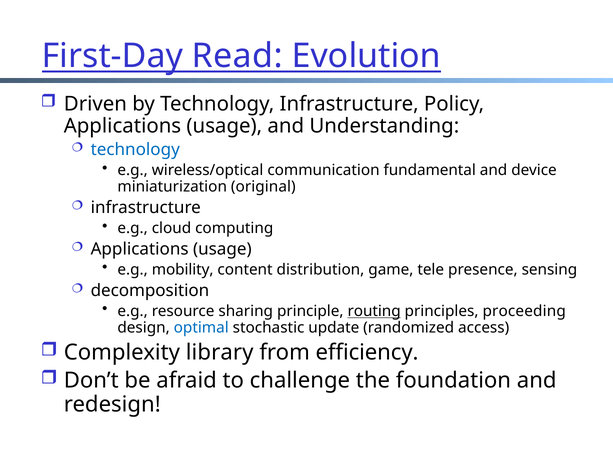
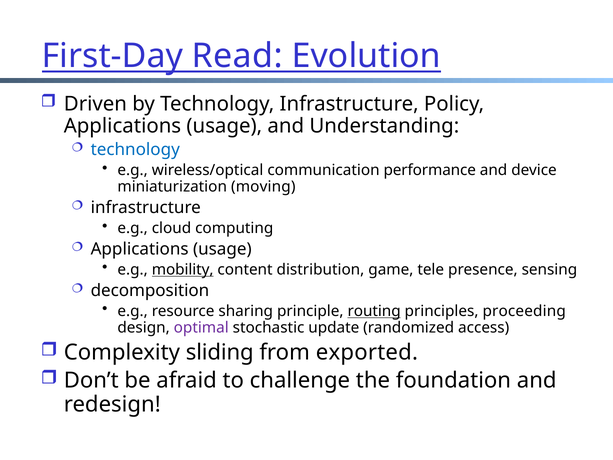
fundamental: fundamental -> performance (430, 170)
original: original -> moving (263, 187)
mobility underline: none -> present (183, 270)
optimal colour: blue -> purple (201, 328)
library: library -> sliding (220, 352)
efficiency: efficiency -> exported (367, 352)
